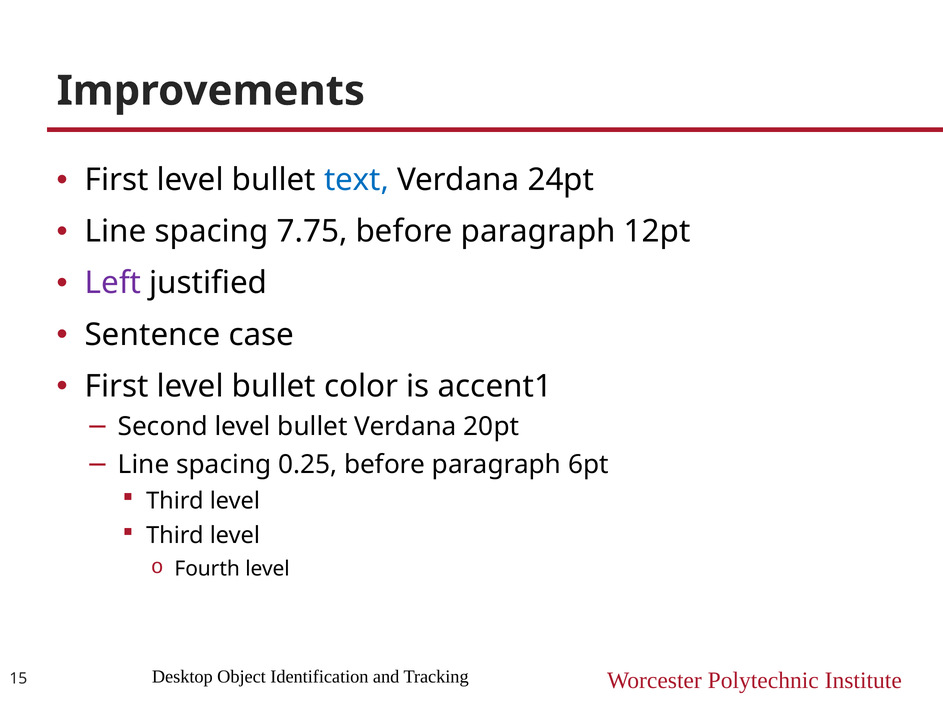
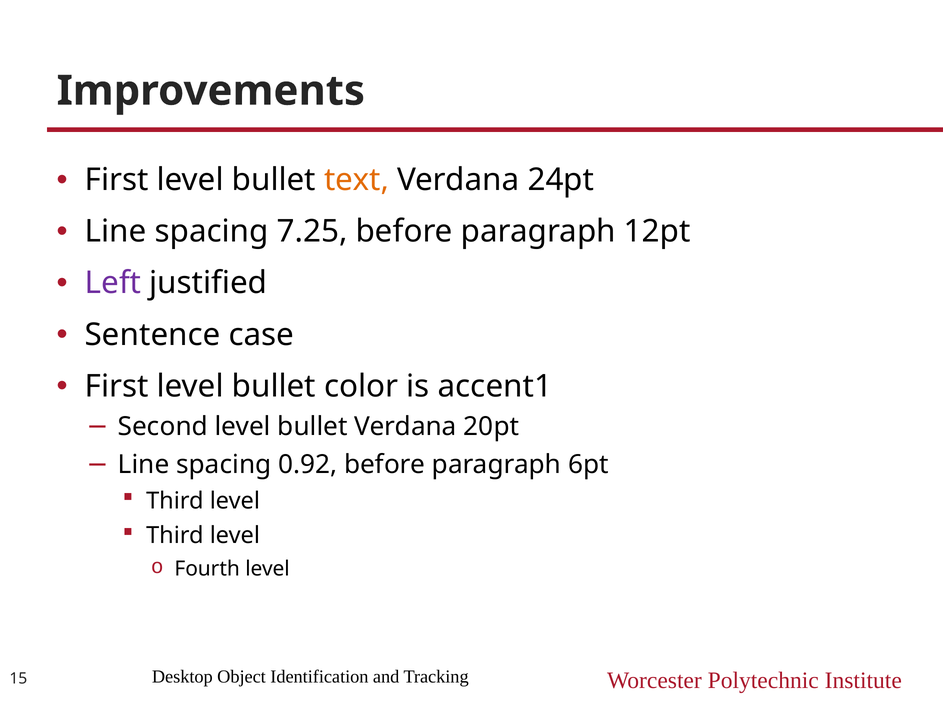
text colour: blue -> orange (357, 180)
7.75: 7.75 -> 7.25 (312, 232)
0.25: 0.25 -> 0.92 (308, 465)
